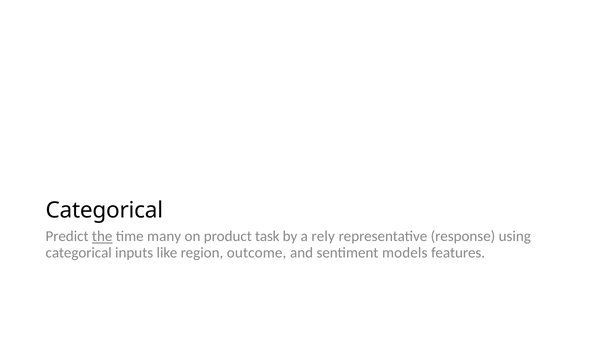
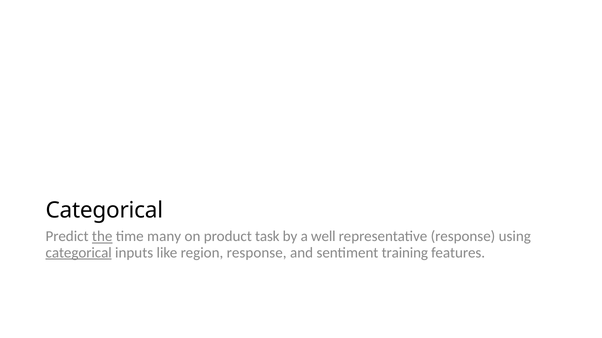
rely: rely -> well (323, 237)
categorical underline: none -> present (79, 253)
region outcome: outcome -> response (257, 253)
models: models -> training (405, 253)
